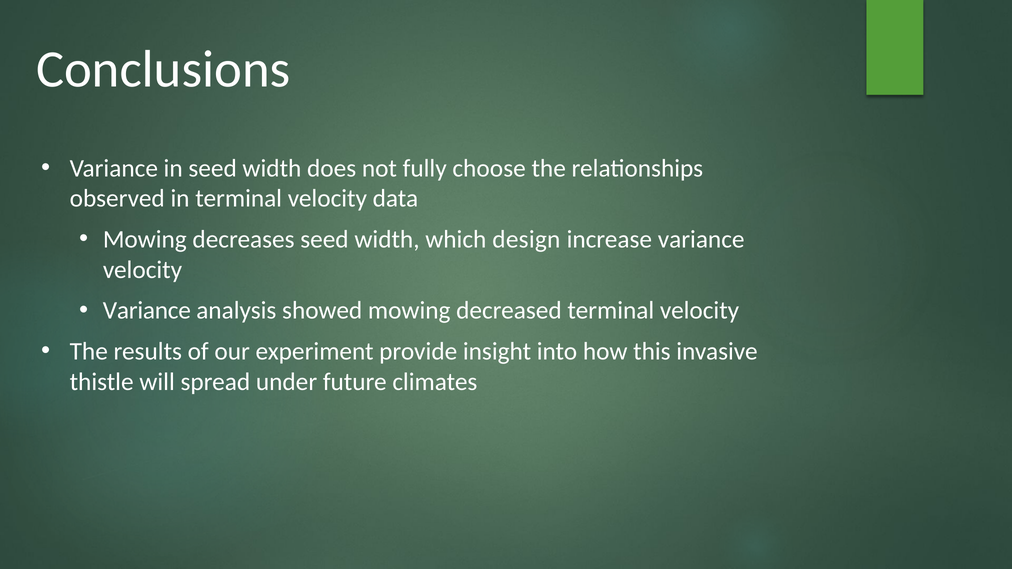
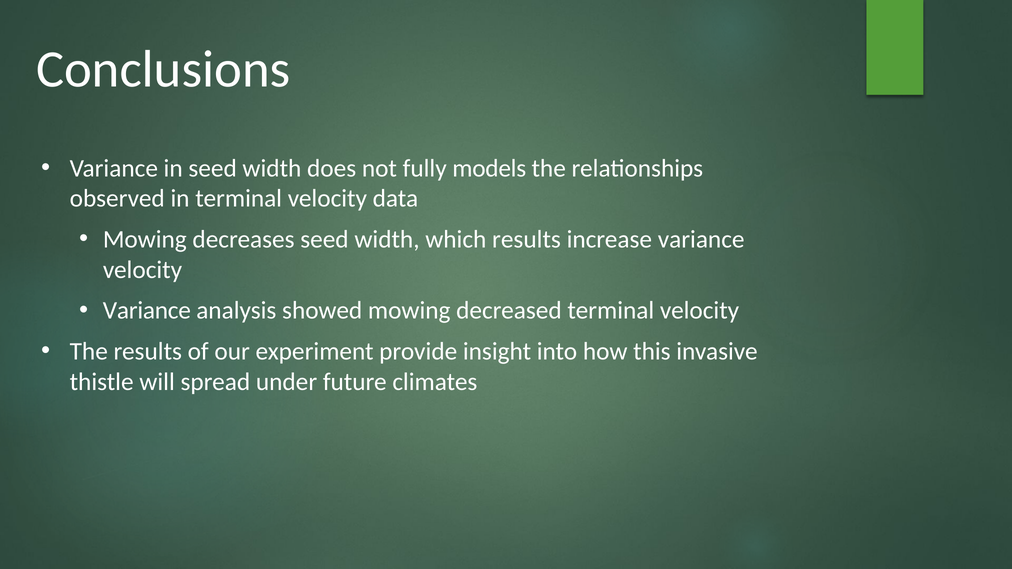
choose: choose -> models (489, 168)
which design: design -> results (526, 240)
